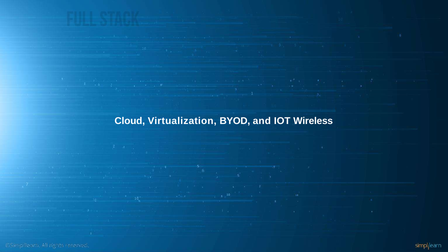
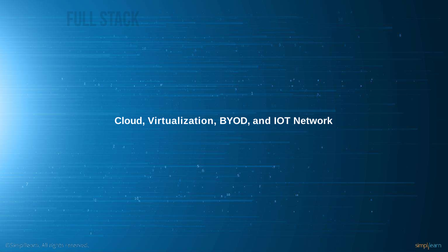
Wireless: Wireless -> Network (313, 121)
